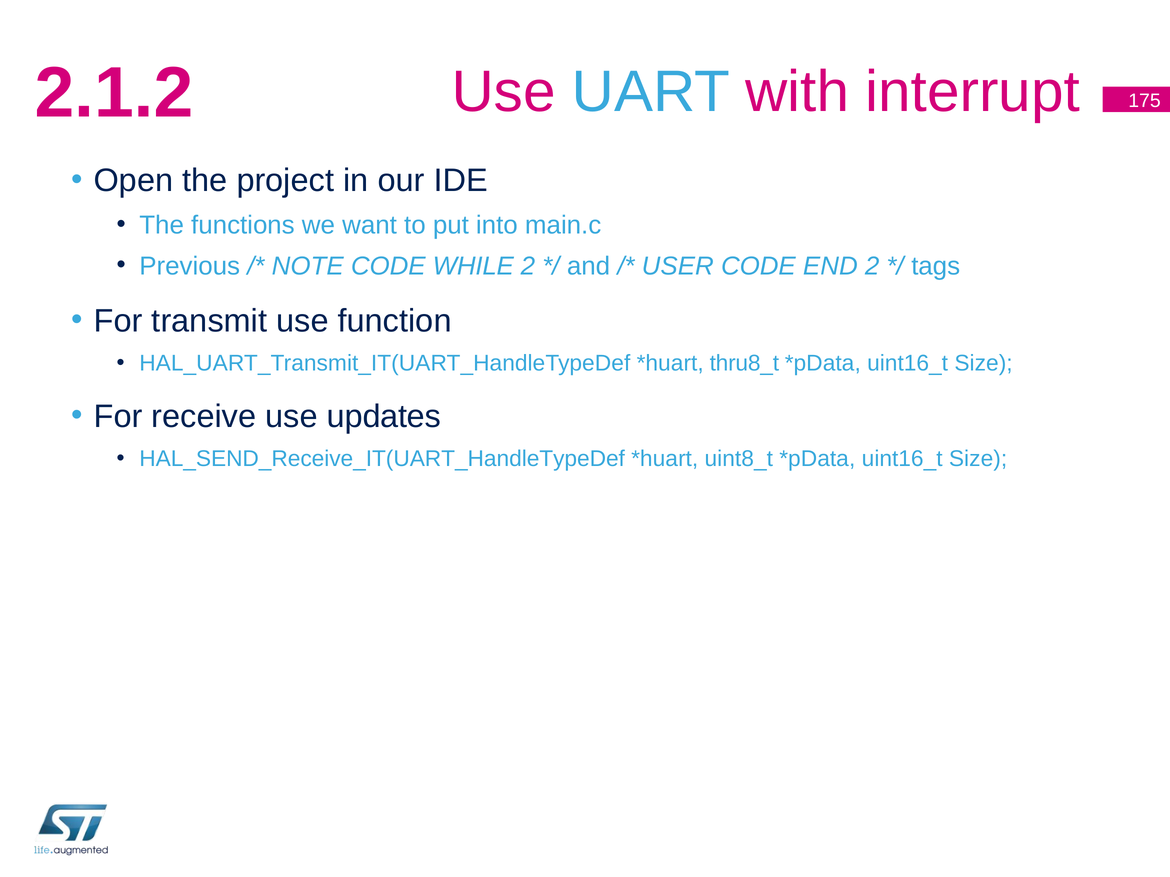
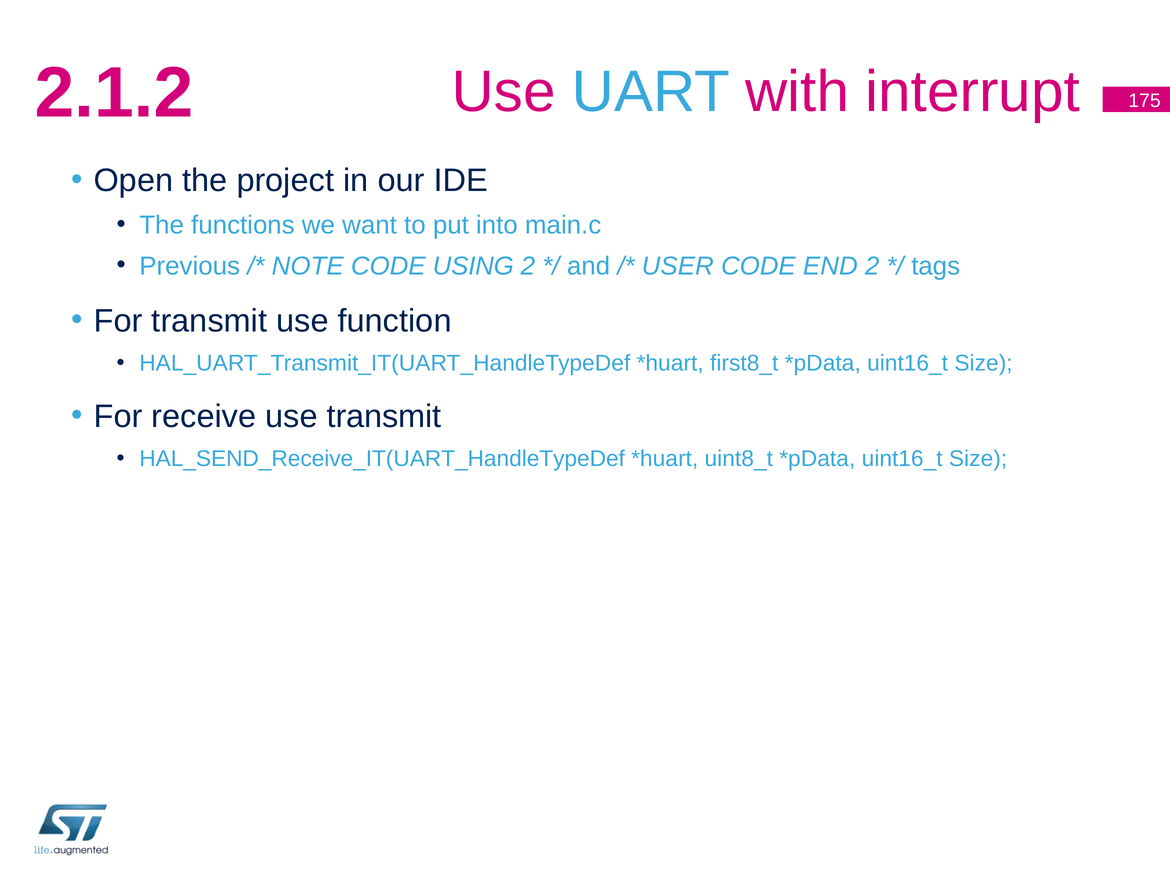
WHILE: WHILE -> USING (473, 266)
thru8_t: thru8_t -> first8_t (744, 363)
use updates: updates -> transmit (384, 417)
